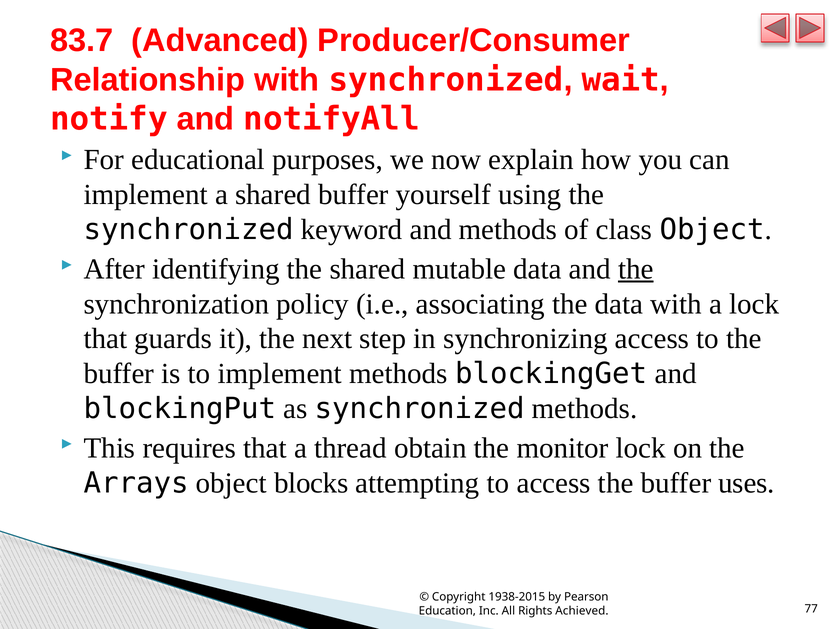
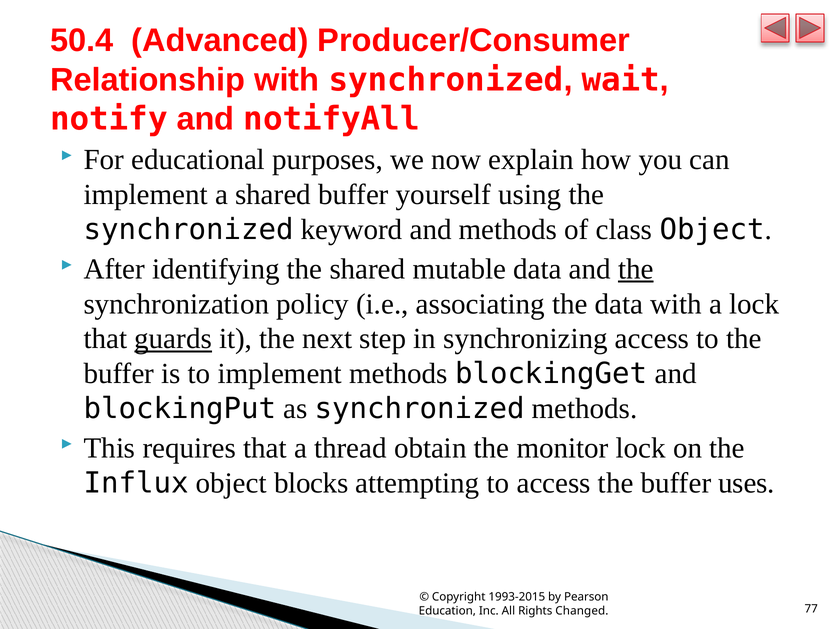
83.7: 83.7 -> 50.4 (82, 41)
guards underline: none -> present (173, 339)
Arrays: Arrays -> Influx (136, 483)
1938-2015: 1938-2015 -> 1993-2015 (517, 596)
Achieved: Achieved -> Changed (582, 610)
